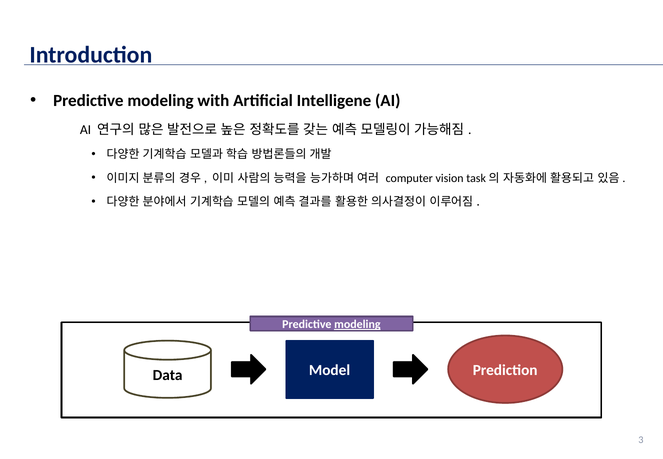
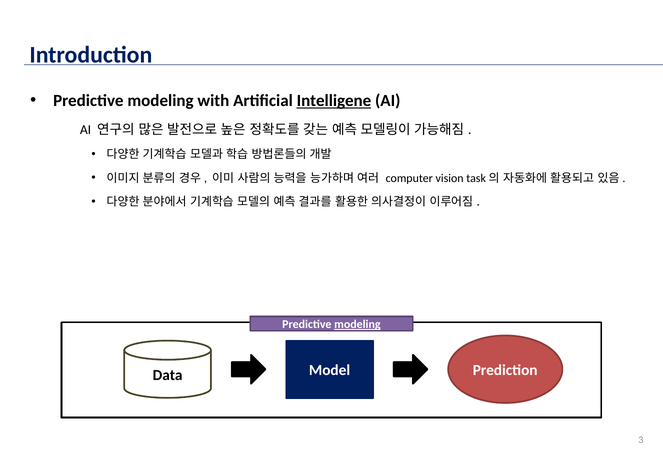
Intelligene underline: none -> present (334, 101)
